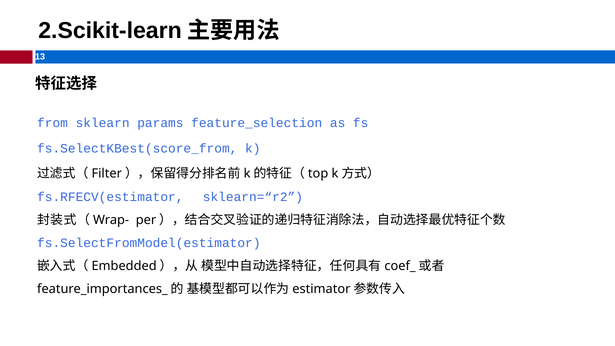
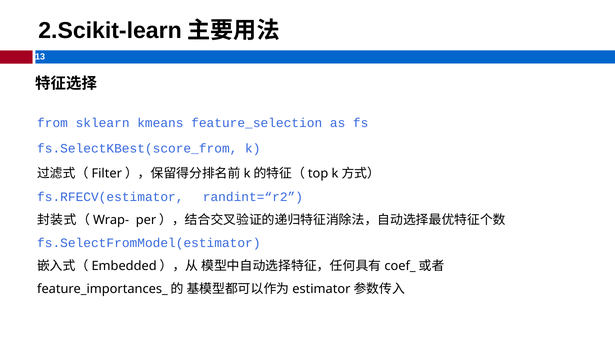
params: params -> kmeans (160, 123)
sklearn=“r2: sklearn=“r2 -> randint=“r2 (253, 197)
